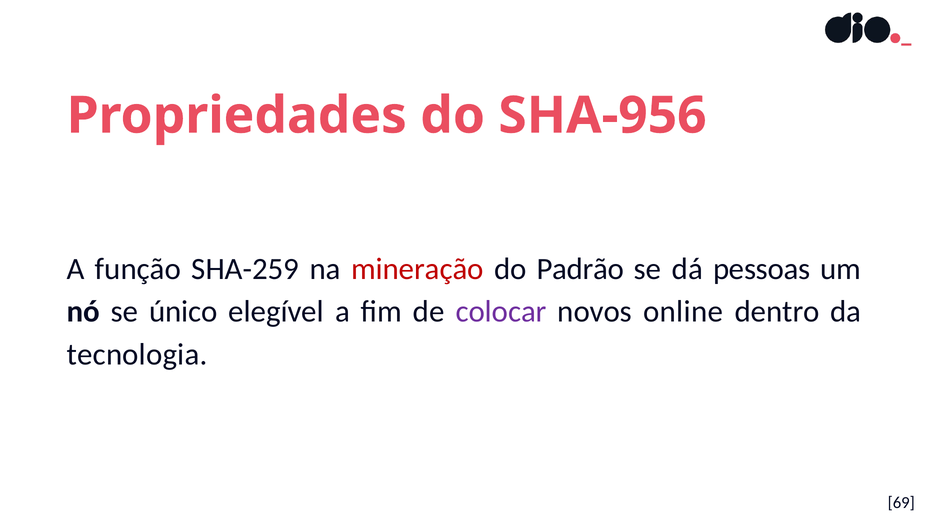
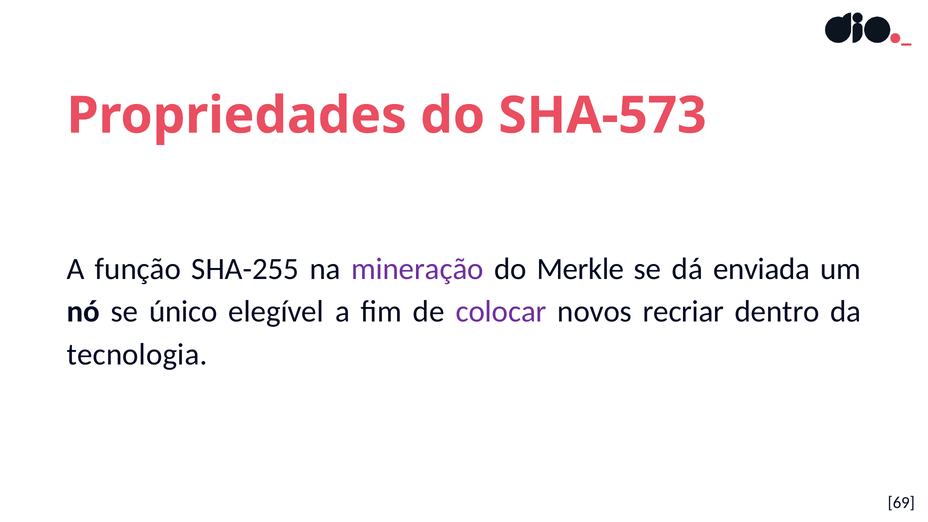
SHA-956: SHA-956 -> SHA-573 (602, 116)
SHA-259: SHA-259 -> SHA-255 (245, 269)
mineração colour: red -> purple (417, 269)
Padrão: Padrão -> Merkle (580, 269)
pessoas: pessoas -> enviada (762, 269)
online: online -> recriar (683, 312)
